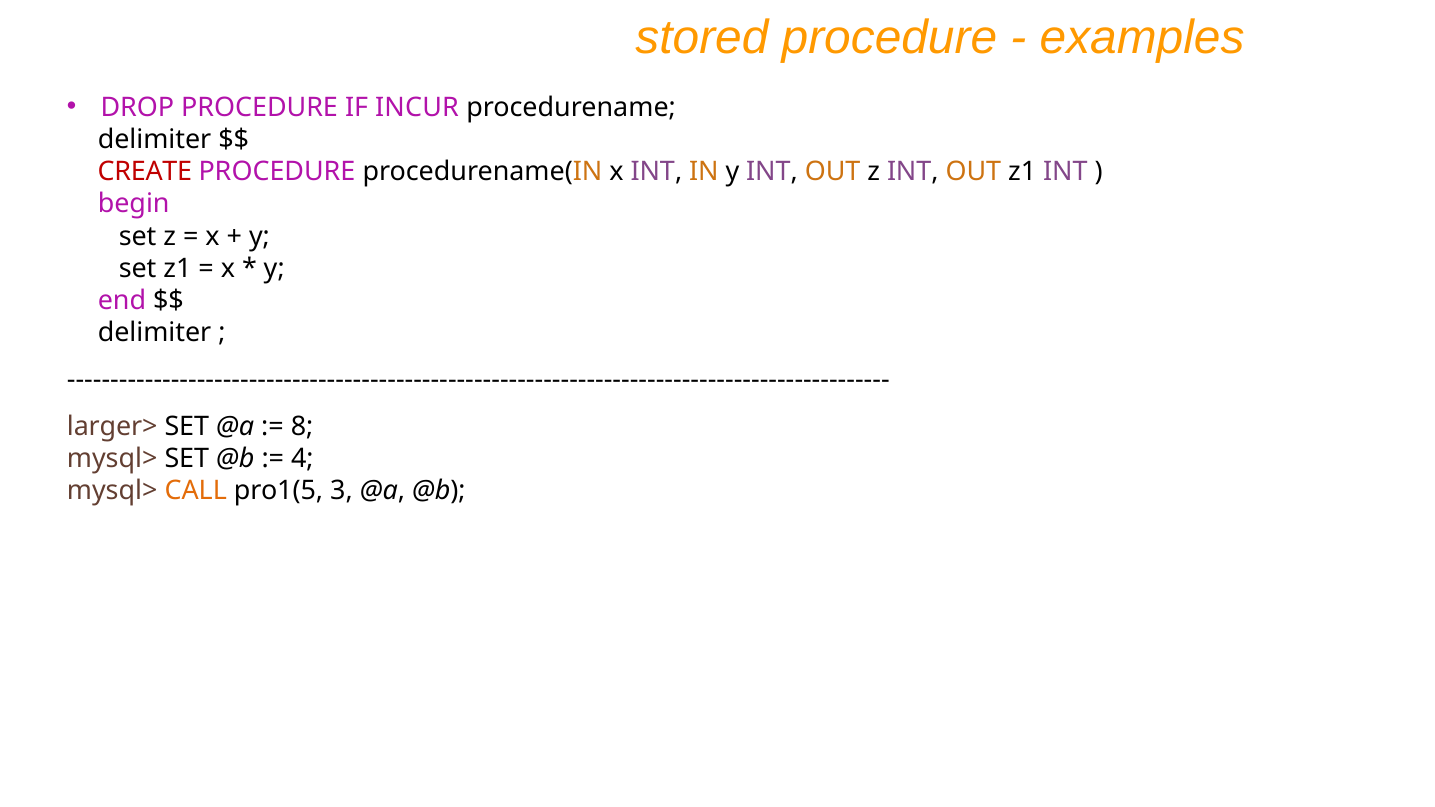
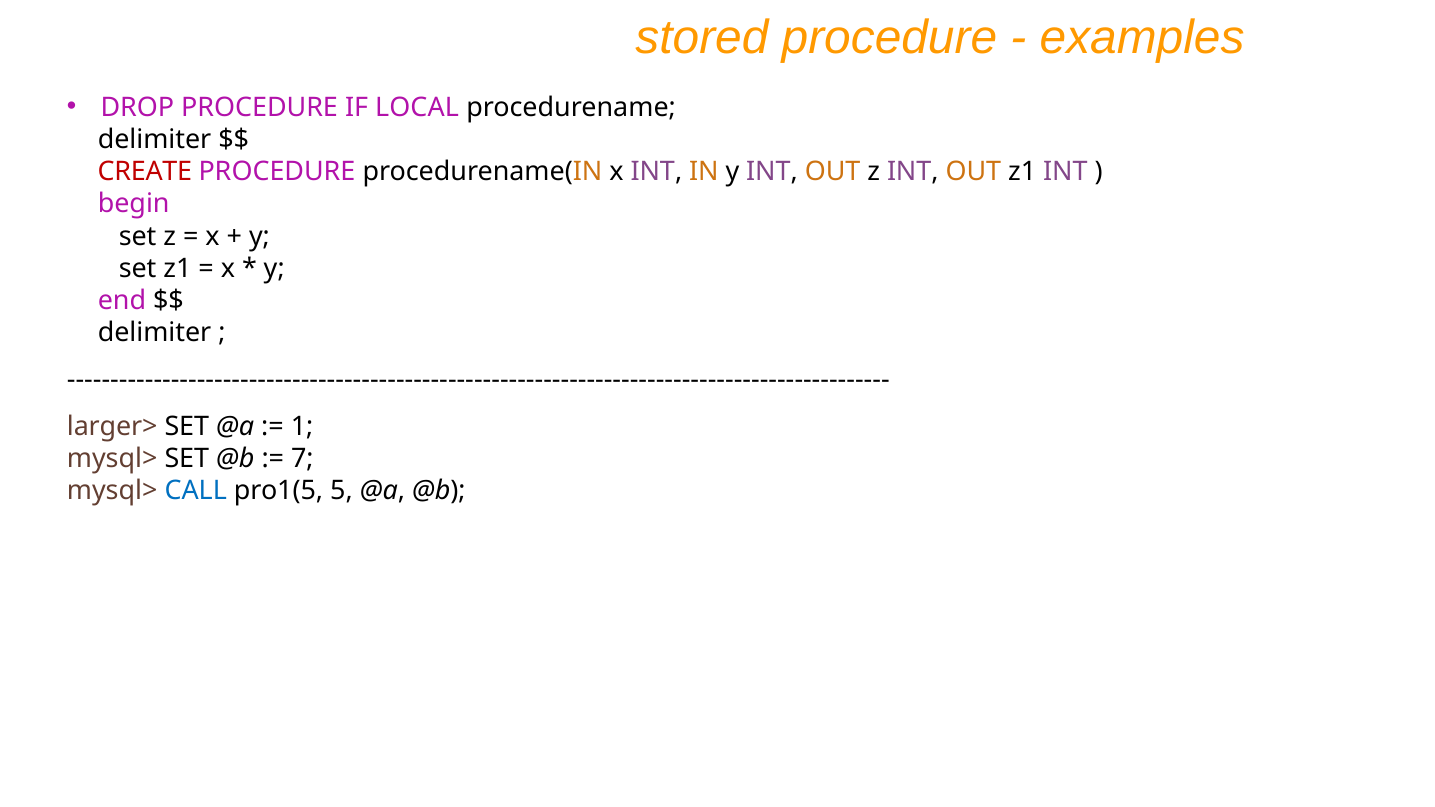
INCUR: INCUR -> LOCAL (417, 107)
8: 8 -> 1 (302, 426)
4: 4 -> 7 (302, 459)
CALL colour: orange -> blue (196, 491)
3: 3 -> 5 (341, 491)
